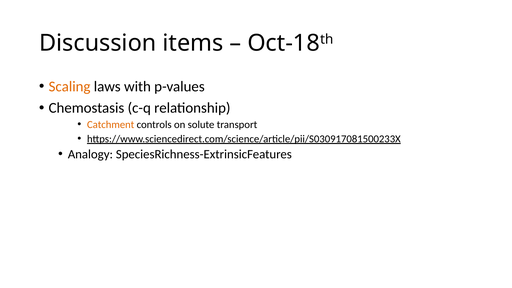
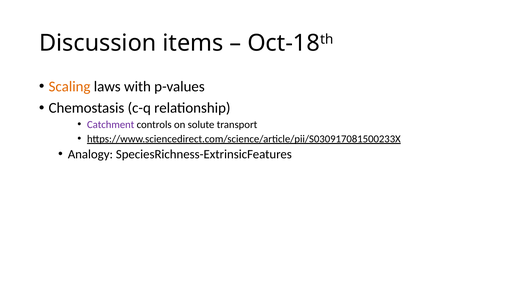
Catchment colour: orange -> purple (111, 125)
